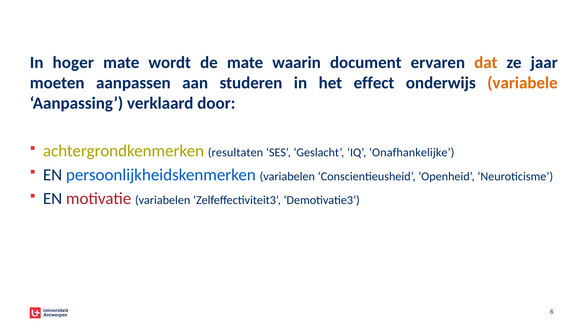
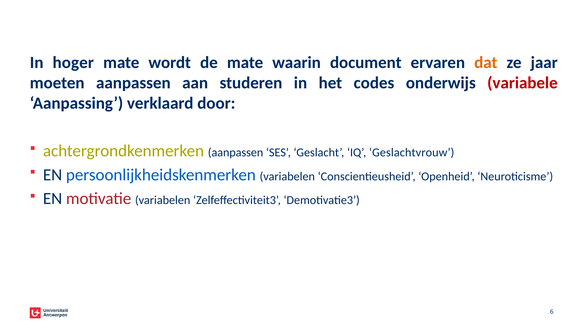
effect: effect -> codes (374, 83)
variabele colour: orange -> red (522, 83)
achtergrondkenmerken resultaten: resultaten -> aanpassen (236, 153)
Onafhankelijke: Onafhankelijke -> Geslachtvrouw (412, 153)
